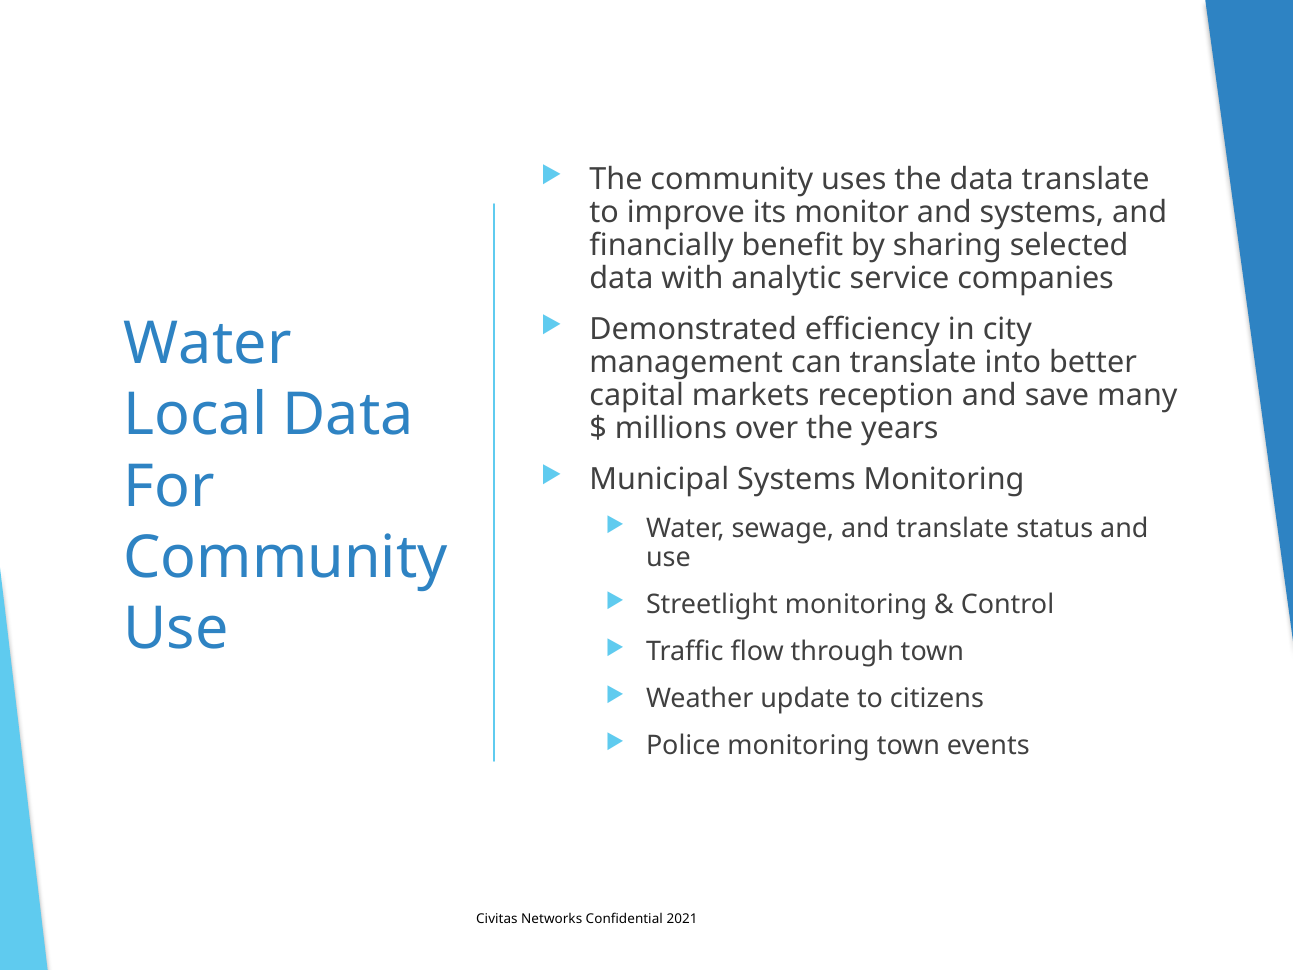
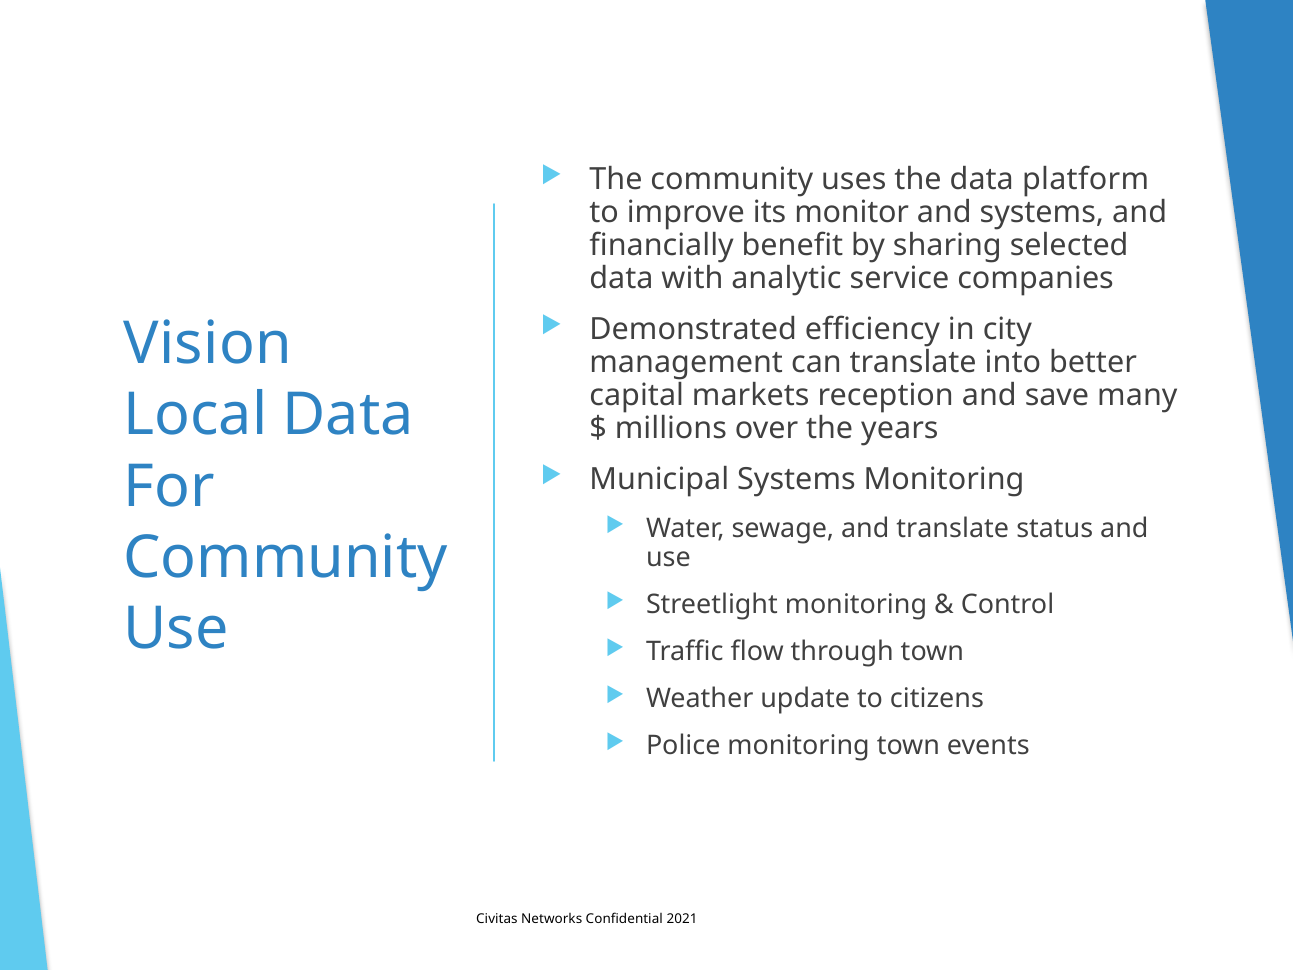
data translate: translate -> platform (1086, 180)
Water: Water -> Vision (208, 344)
